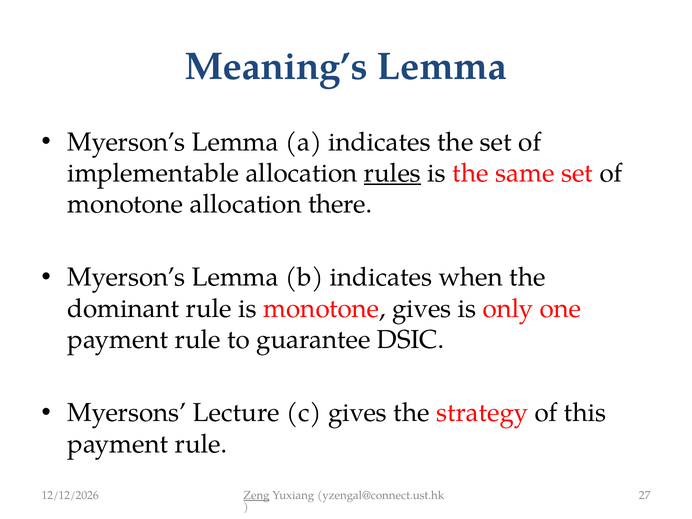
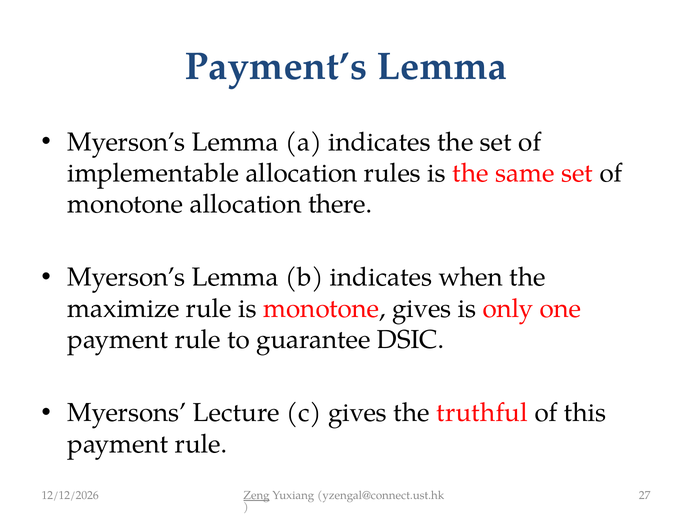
Meaning’s: Meaning’s -> Payment’s (276, 67)
rules underline: present -> none (392, 173)
dominant: dominant -> maximize (123, 309)
strategy: strategy -> truthful (482, 413)
